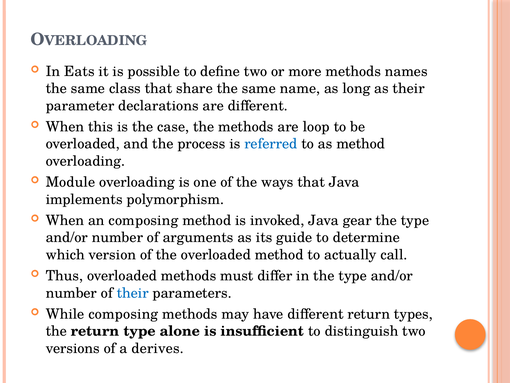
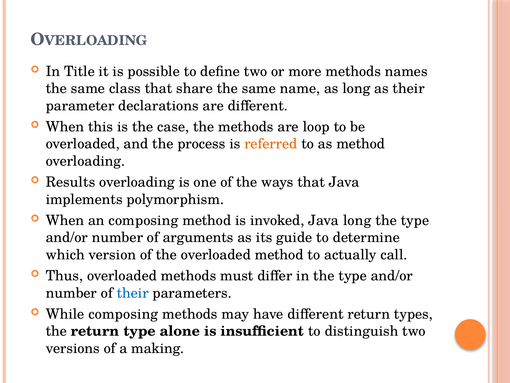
Eats: Eats -> Title (79, 72)
referred colour: blue -> orange (271, 144)
Module: Module -> Results (71, 182)
Java gear: gear -> long (357, 220)
derives: derives -> making (158, 348)
